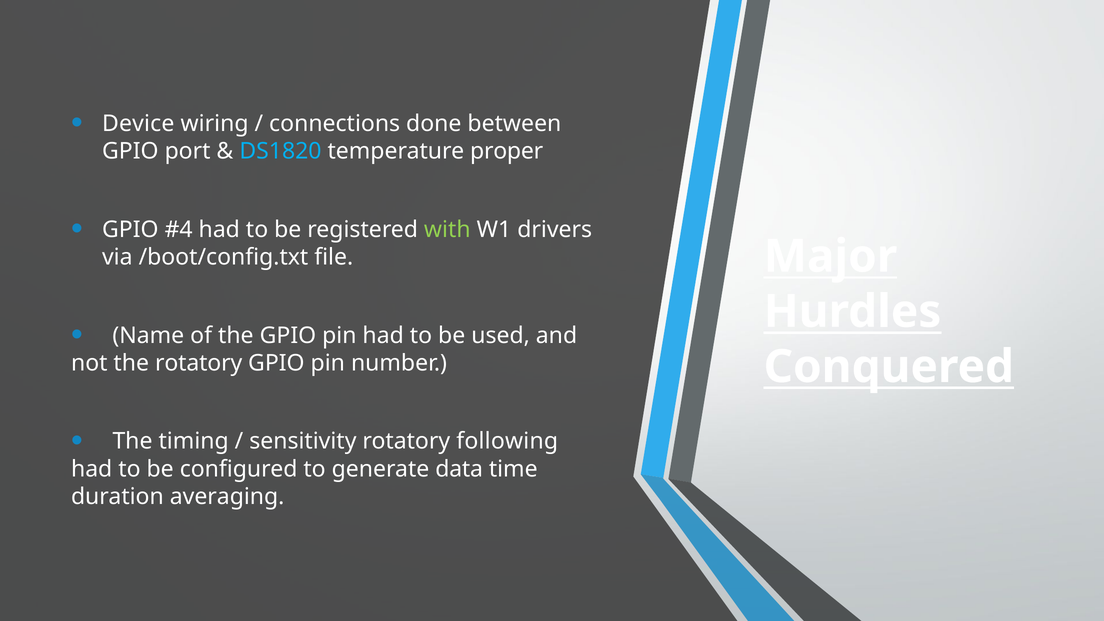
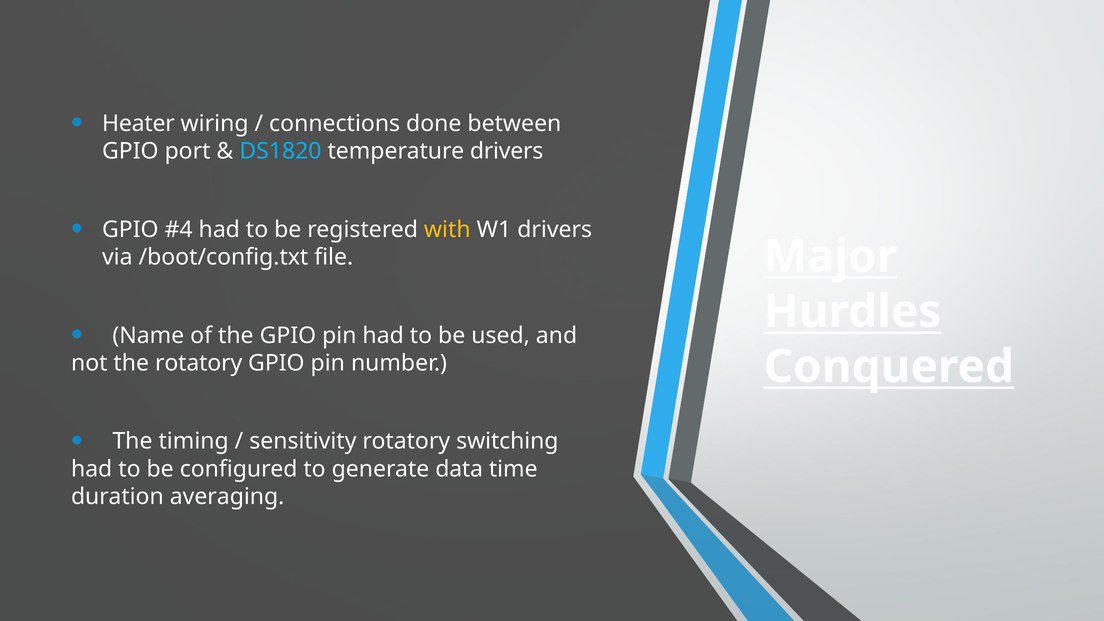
Device: Device -> Heater (138, 124)
temperature proper: proper -> drivers (507, 151)
with colour: light green -> yellow (447, 229)
following: following -> switching (507, 441)
